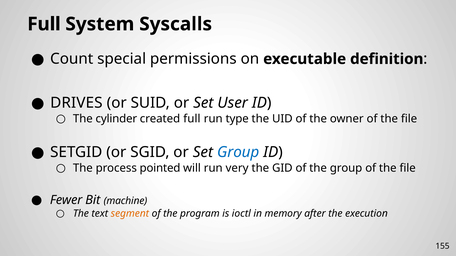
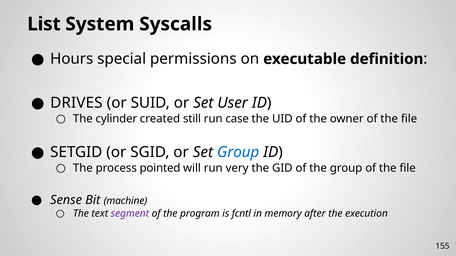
Full: Full -> List (44, 24)
Count: Count -> Hours (72, 59)
created full: full -> still (192, 119)
type: type -> case (237, 119)
Fewer: Fewer -> Sense (66, 200)
segment colour: orange -> purple (130, 214)
ioctl: ioctl -> fcntl (241, 214)
